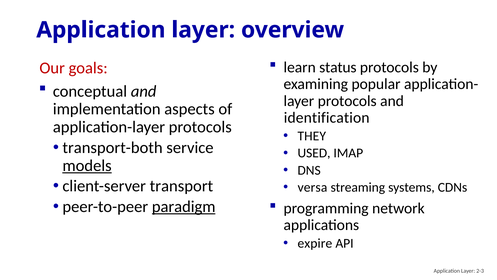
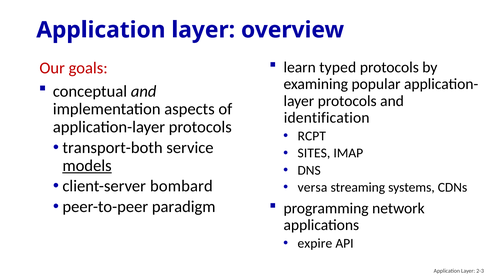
status: status -> typed (338, 67)
THEY: THEY -> RCPT (312, 136)
USED: USED -> SITES (314, 153)
transport: transport -> bombard (181, 186)
paradigm underline: present -> none (184, 206)
